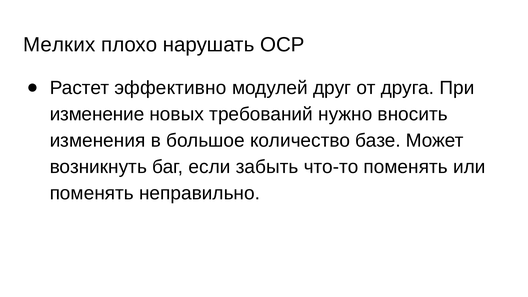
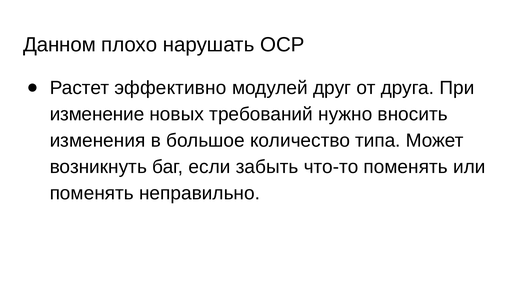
Мелких: Мелких -> Данном (60, 45)
базе: базе -> типа (378, 141)
